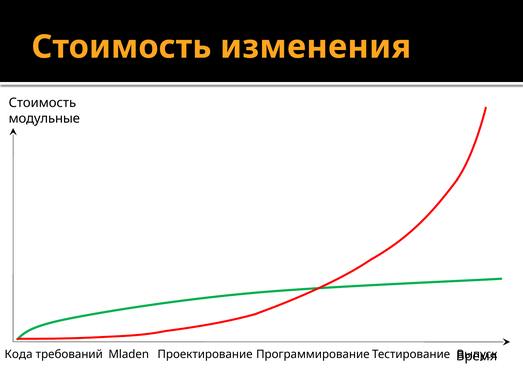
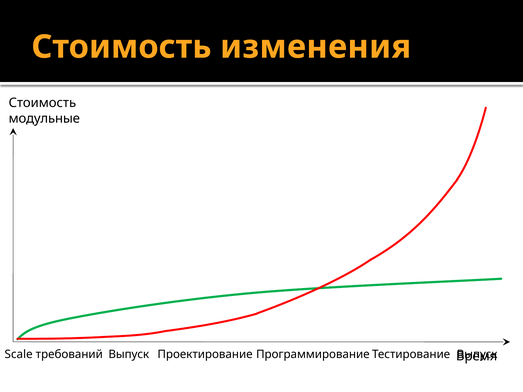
Кода: Кода -> Scale (19, 355)
требований Mladen: Mladen -> Выпуск (129, 355)
